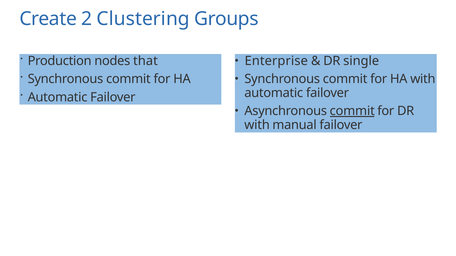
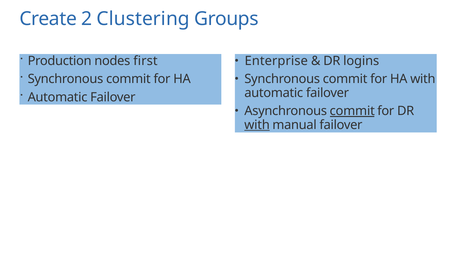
that: that -> first (145, 61)
single: single -> logins (361, 61)
with underline: none -> present (257, 125)
